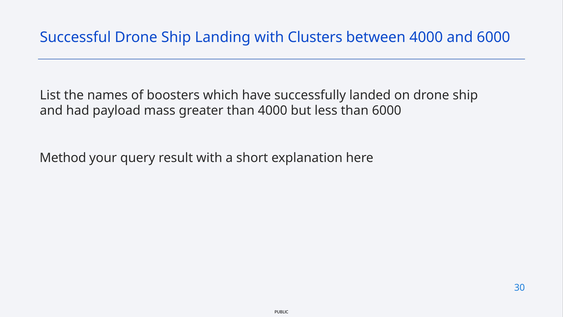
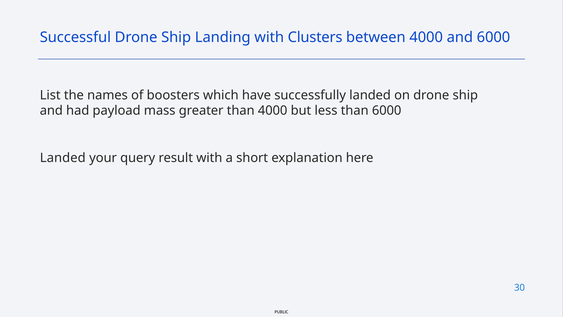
Method: Method -> Landed (63, 158)
